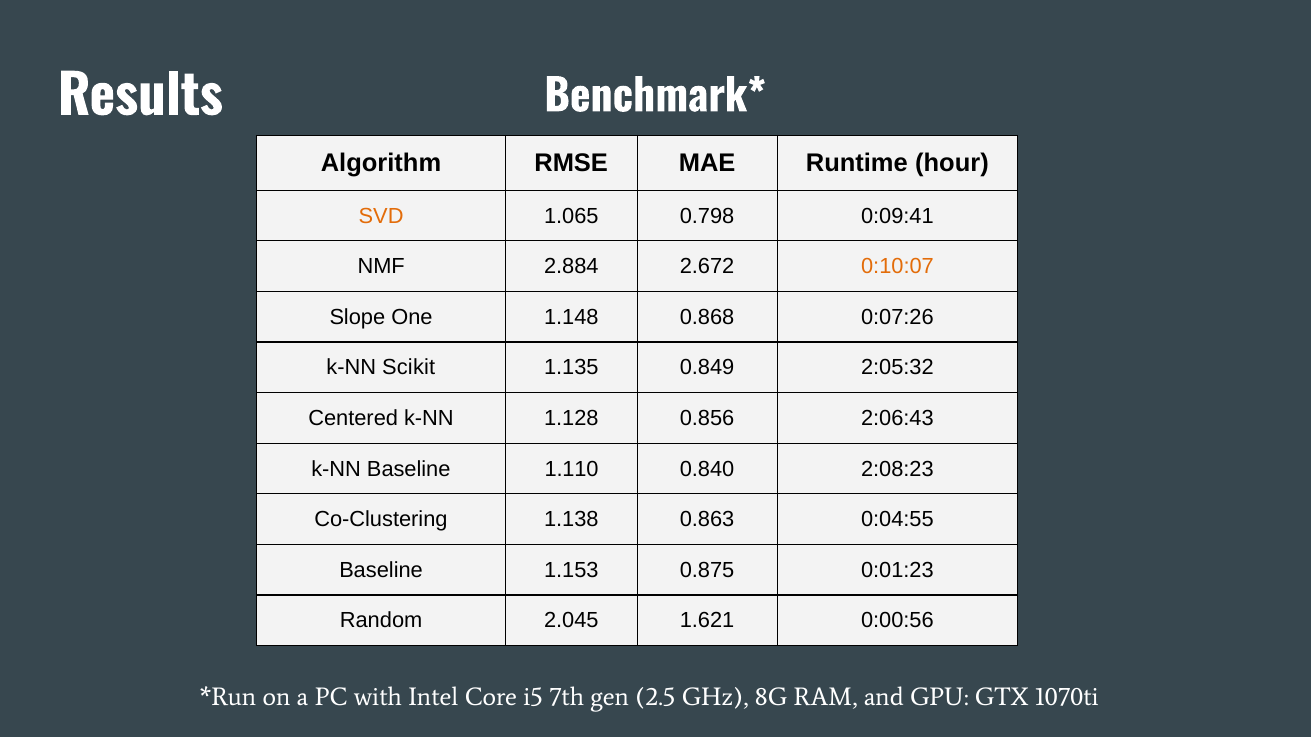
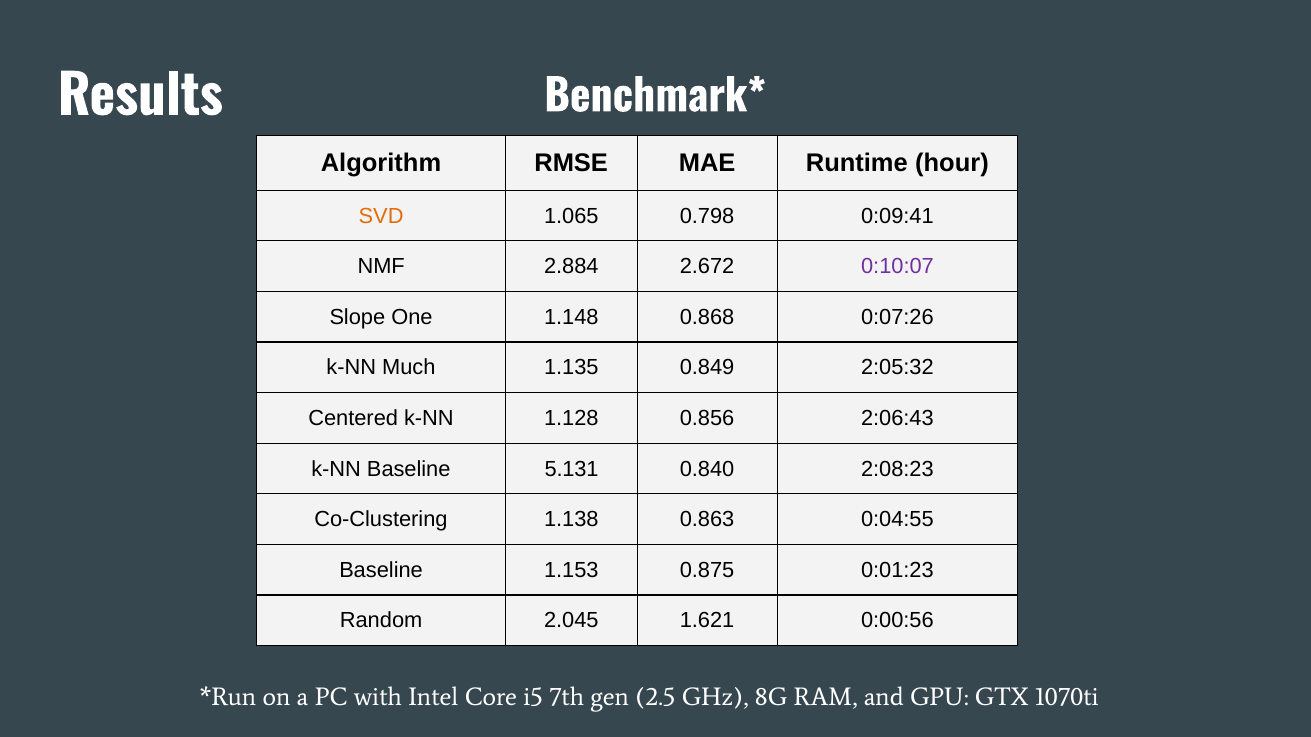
0:10:07 colour: orange -> purple (897, 267)
Scikit: Scikit -> Much (409, 368)
1.110: 1.110 -> 5.131 (572, 469)
